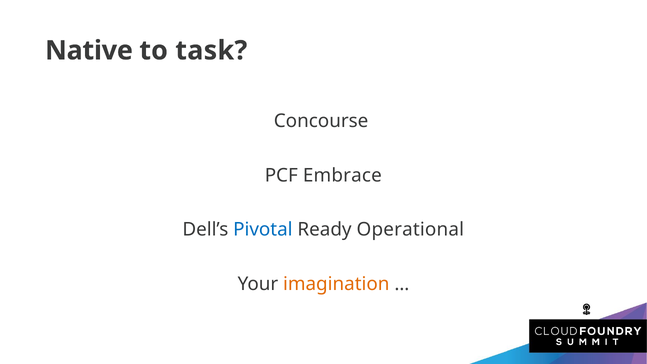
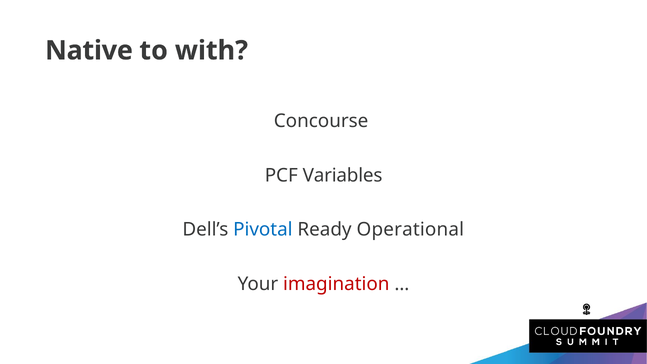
task: task -> with (211, 51)
Embrace: Embrace -> Variables (343, 175)
imagination colour: orange -> red (336, 284)
